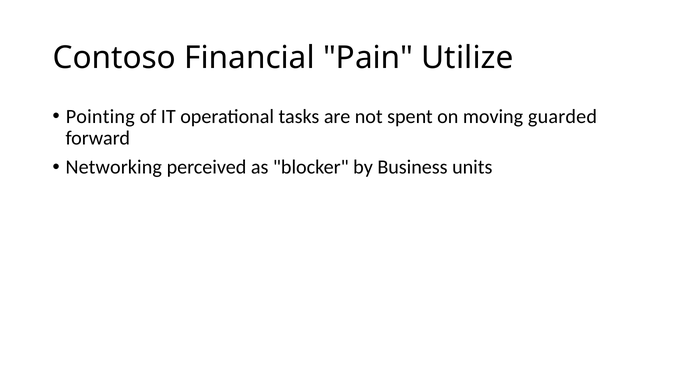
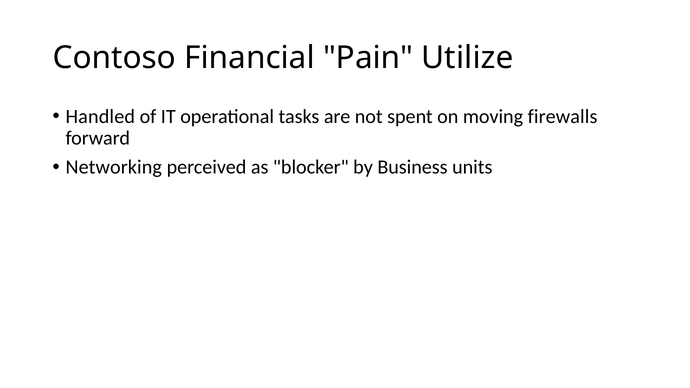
Pointing: Pointing -> Handled (100, 117)
guarded: guarded -> firewalls (563, 117)
